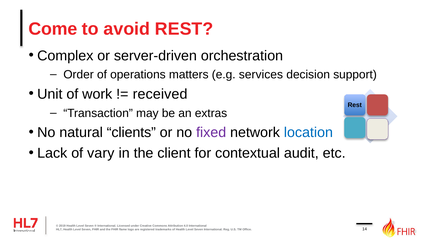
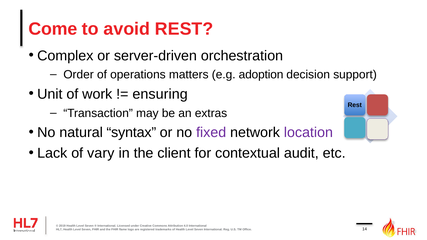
services: services -> adoption (261, 75)
received: received -> ensuring (160, 94)
clients: clients -> syntax (131, 133)
location colour: blue -> purple (308, 133)
